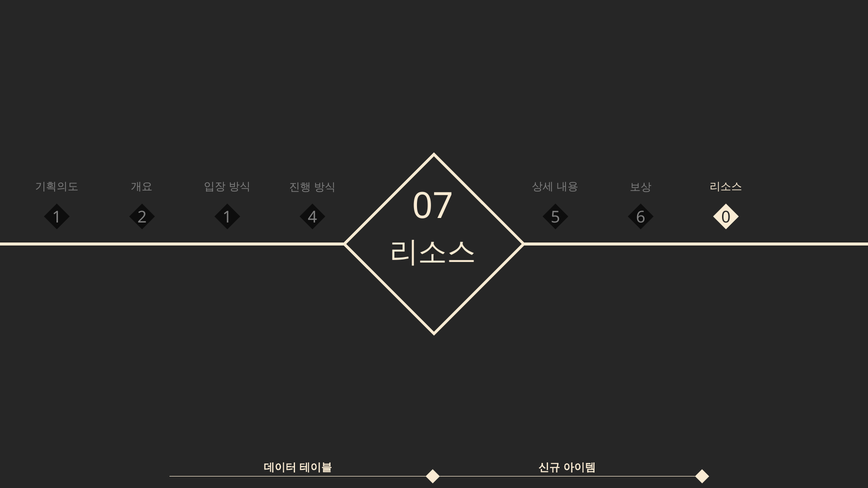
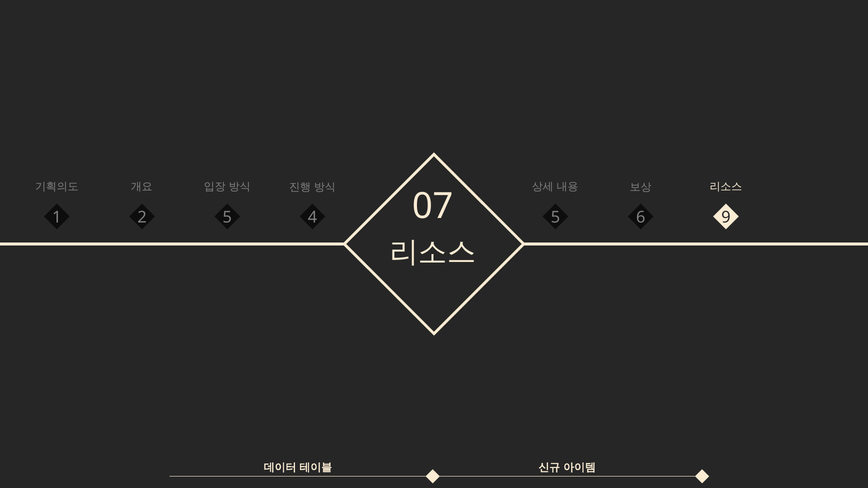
0: 0 -> 9 (726, 218)
2 1: 1 -> 5 (227, 218)
